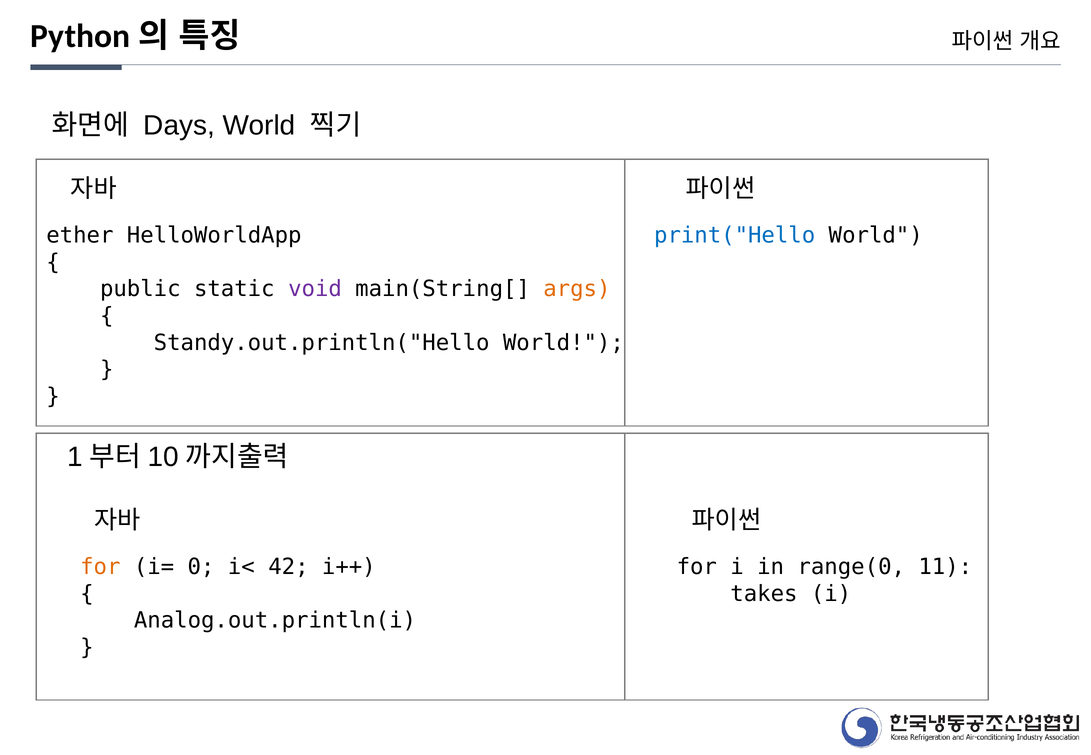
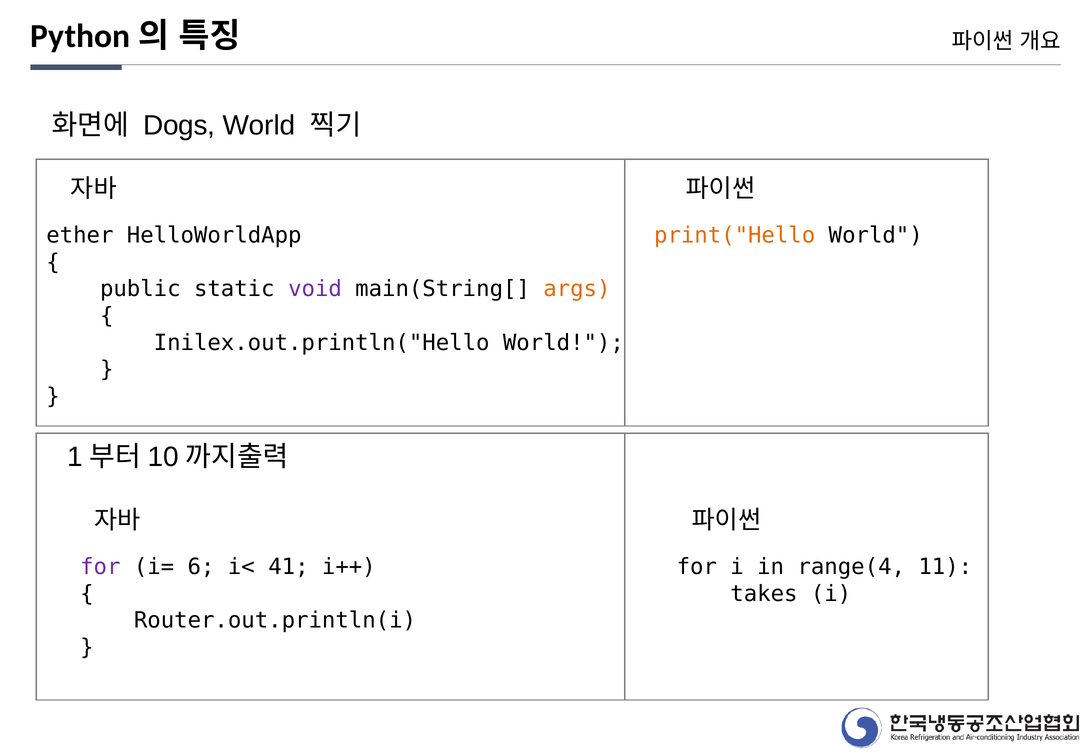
Days: Days -> Dogs (179, 126)
print("Hello colour: blue -> orange (735, 236)
Standy.out.println("Hello: Standy.out.println("Hello -> Inilex.out.println("Hello (322, 343)
for colour: orange -> purple (100, 567)
0: 0 -> 6 (201, 567)
42: 42 -> 41 (288, 567)
range(0: range(0 -> range(4 (851, 567)
Analog.out.println(i: Analog.out.println(i -> Router.out.println(i (275, 621)
